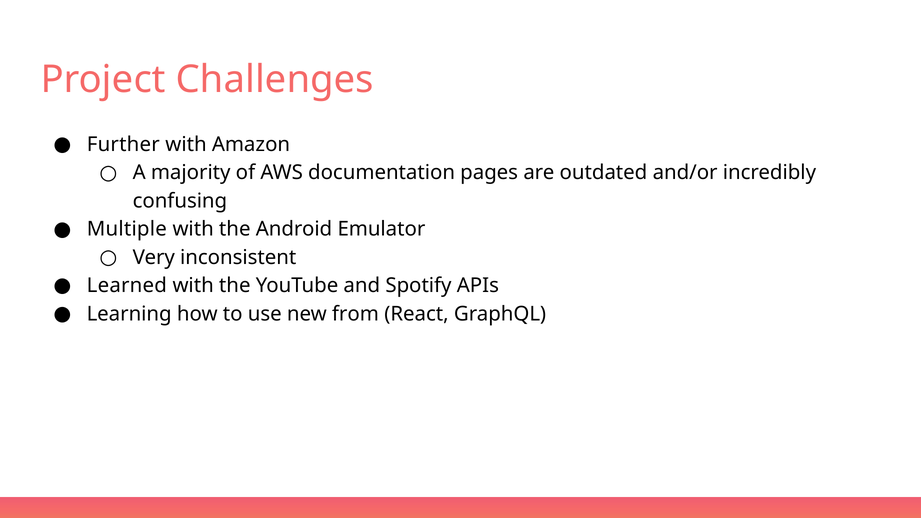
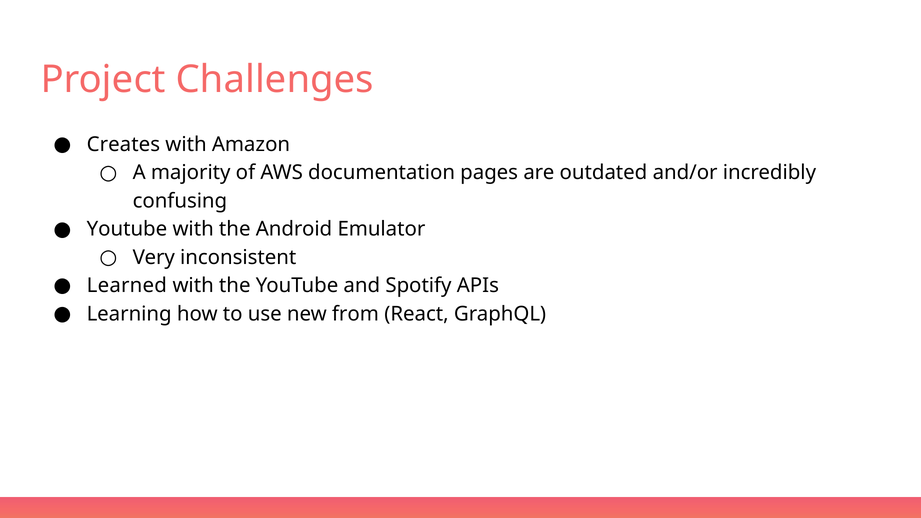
Further: Further -> Creates (123, 145)
Multiple: Multiple -> Youtube (127, 229)
